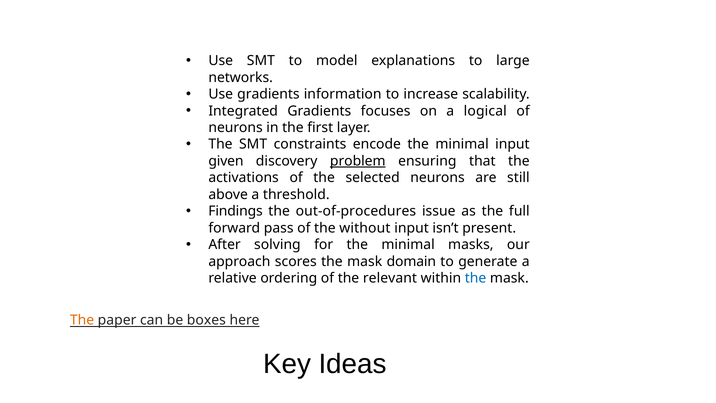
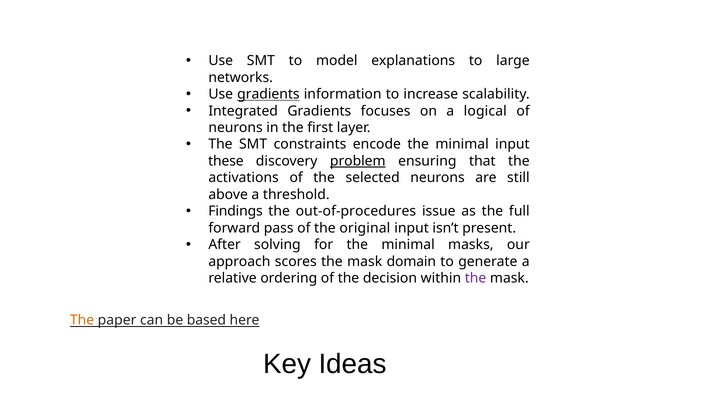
gradients underline: none -> present (268, 94)
given: given -> these (226, 161)
without: without -> original (365, 228)
relevant: relevant -> decision (390, 278)
the colour: blue -> purple (476, 278)
boxes: boxes -> based (206, 320)
